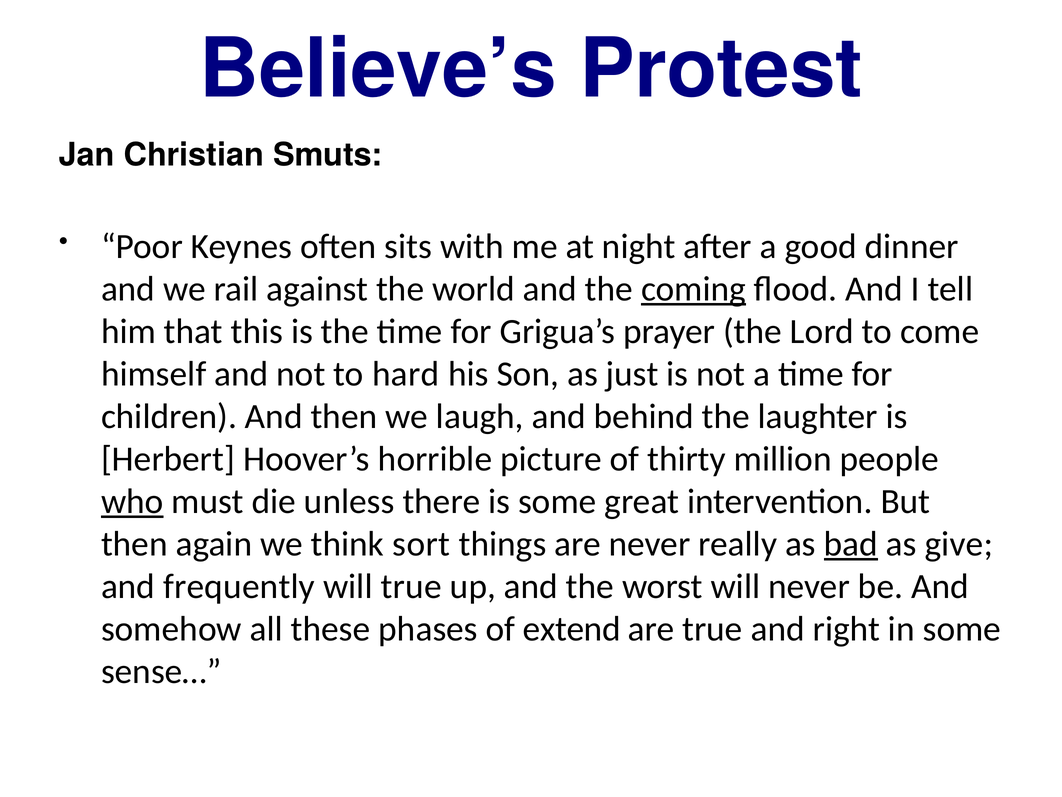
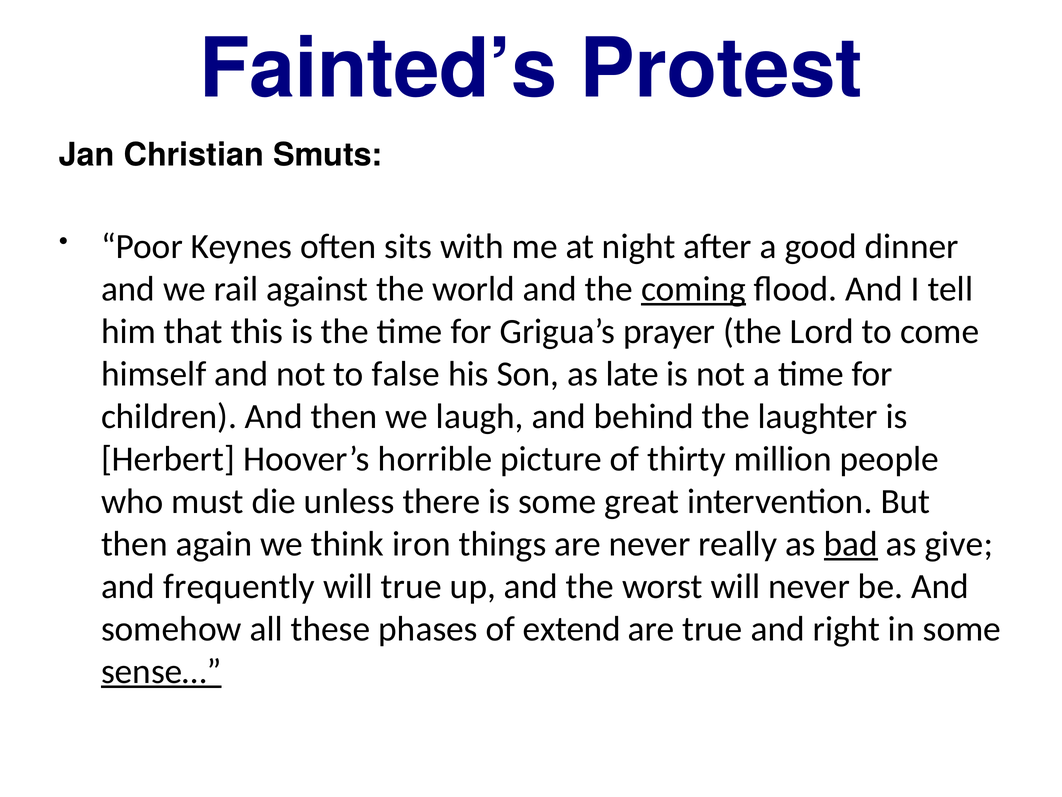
Believe’s: Believe’s -> Fainted’s (378, 69)
hard: hard -> false (406, 374)
just: just -> late (632, 374)
who underline: present -> none (132, 501)
sort: sort -> iron (421, 544)
sense… underline: none -> present (161, 671)
